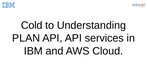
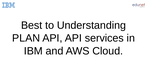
Cold: Cold -> Best (32, 25)
